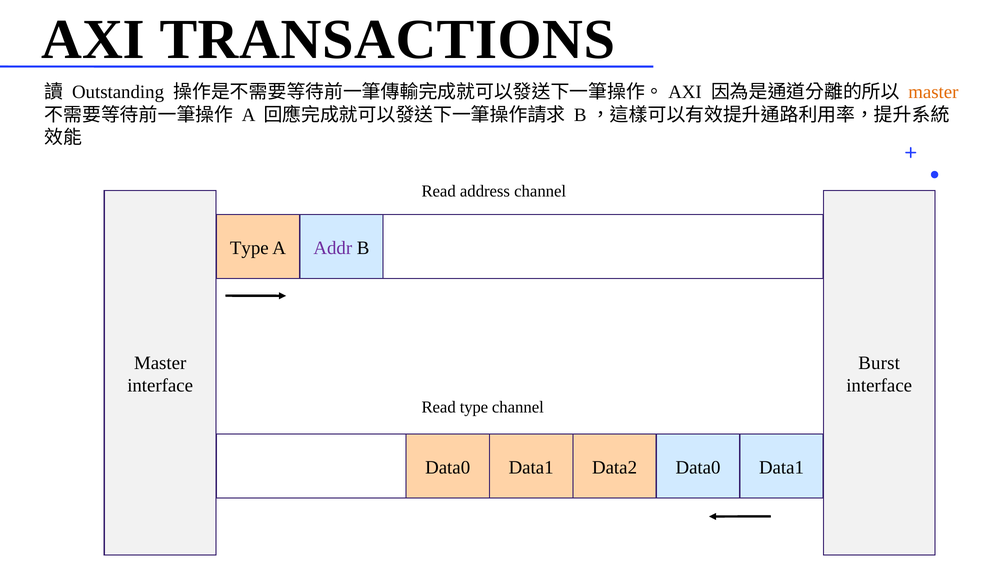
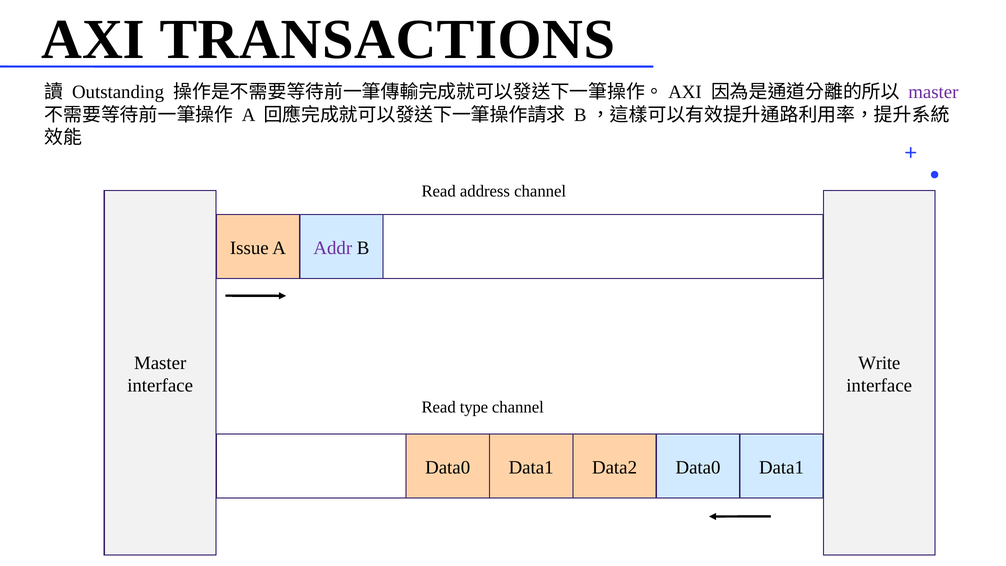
master colour: orange -> purple (933, 92)
Type: Type -> Issue (249, 248)
Burst: Burst -> Write (879, 363)
